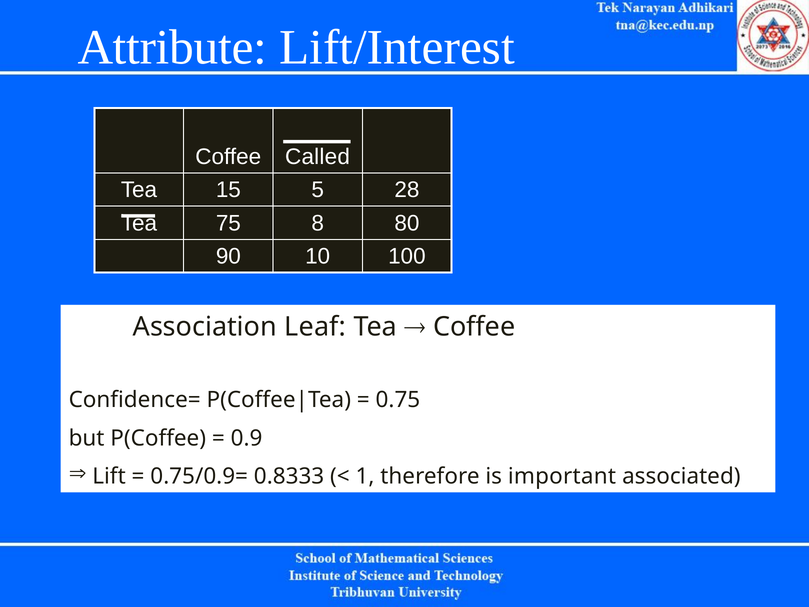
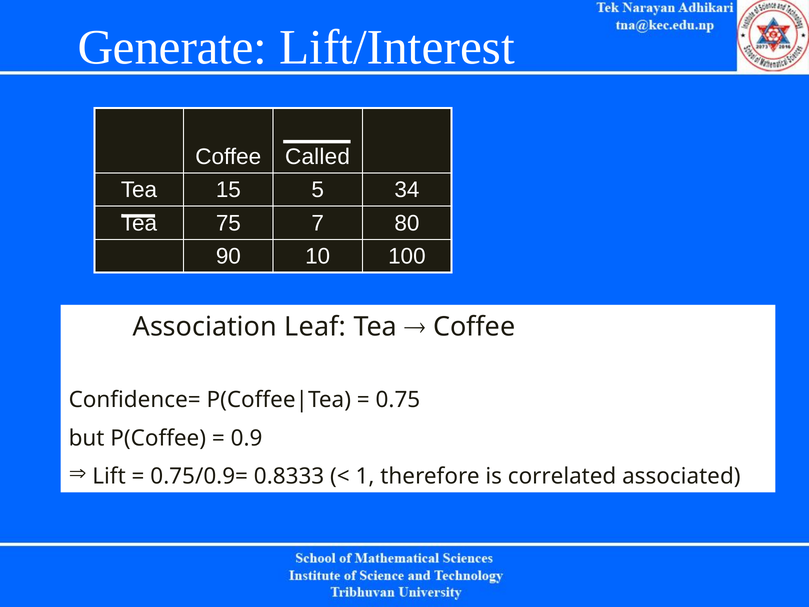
Attribute: Attribute -> Generate (172, 47)
28: 28 -> 34 (407, 190)
8: 8 -> 7 (318, 223)
important: important -> correlated (562, 476)
